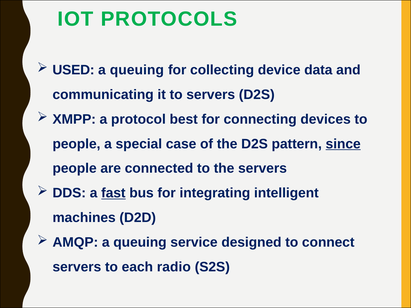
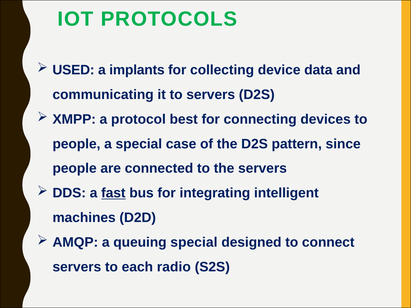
queuing: queuing -> implants (137, 70)
since underline: present -> none (343, 144)
queuing service: service -> special (194, 243)
